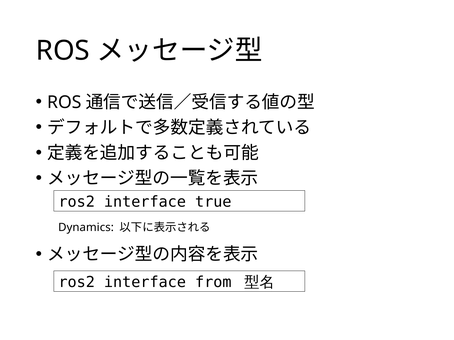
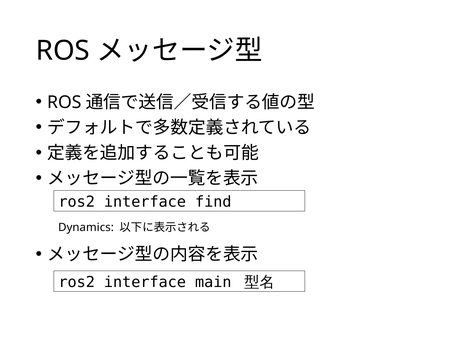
true: true -> find (213, 202)
from: from -> main (213, 283)
